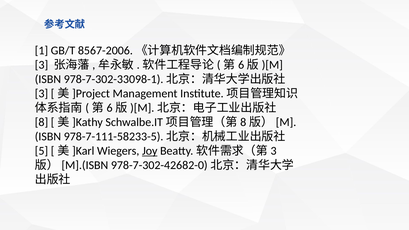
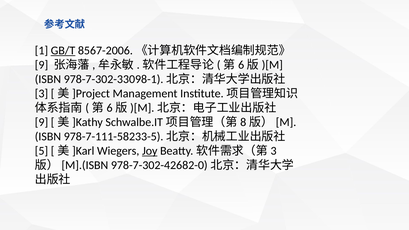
GB/T underline: none -> present (63, 51)
3: 3 -> 9 (41, 65)
8: 8 -> 9 (41, 122)
